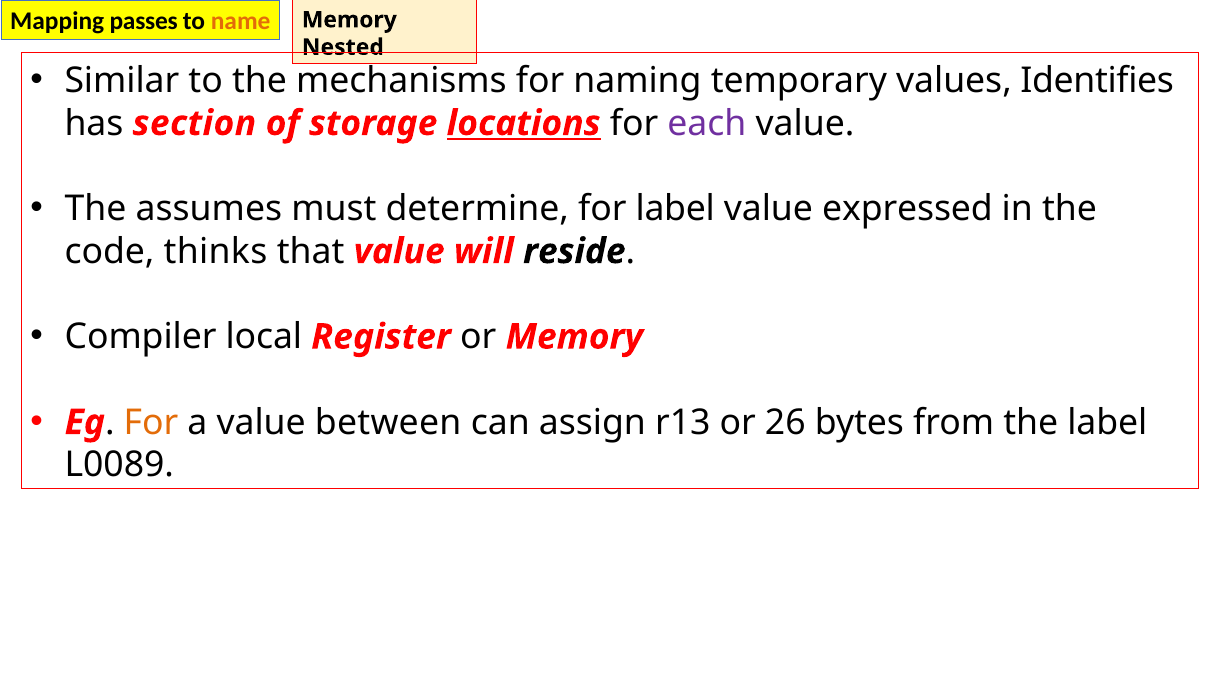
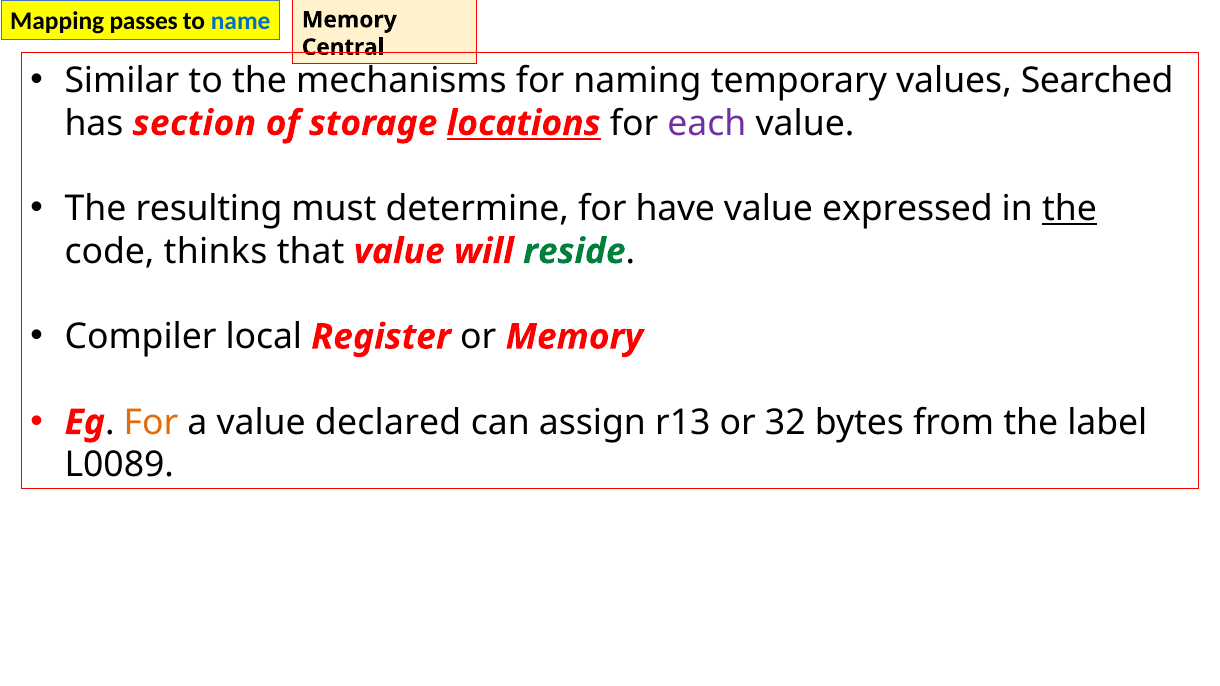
name colour: orange -> blue (241, 22)
Nested: Nested -> Central (343, 47)
Identifies: Identifies -> Searched (1097, 81)
assumes: assumes -> resulting (209, 209)
for label: label -> have (675, 209)
the underline: none -> present (1069, 209)
reside colour: black -> green (574, 252)
between: between -> declared (388, 422)
26: 26 -> 32 (785, 422)
